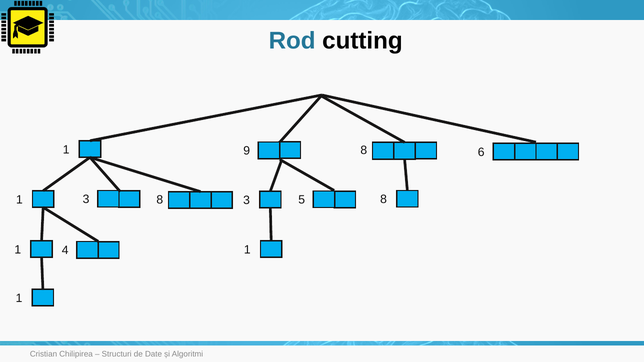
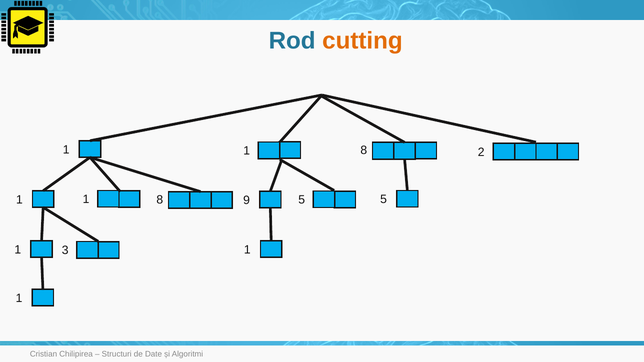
cutting colour: black -> orange (362, 41)
9: 9 -> 1 (247, 151)
6: 6 -> 2 (481, 153)
3: 3 -> 1 (86, 199)
8 3: 3 -> 9 (247, 200)
5 8: 8 -> 5 (384, 200)
4: 4 -> 3 (65, 250)
